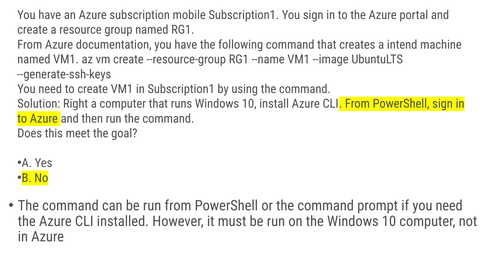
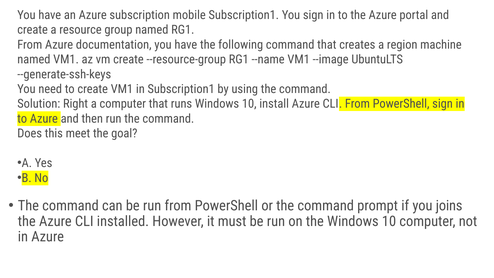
intend: intend -> region (402, 45)
if you need: need -> joins (449, 206)
